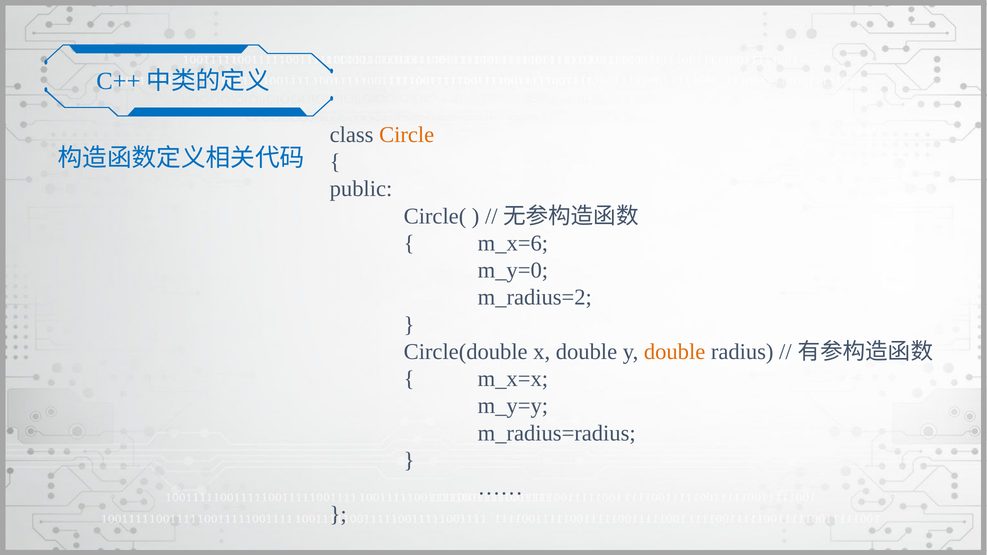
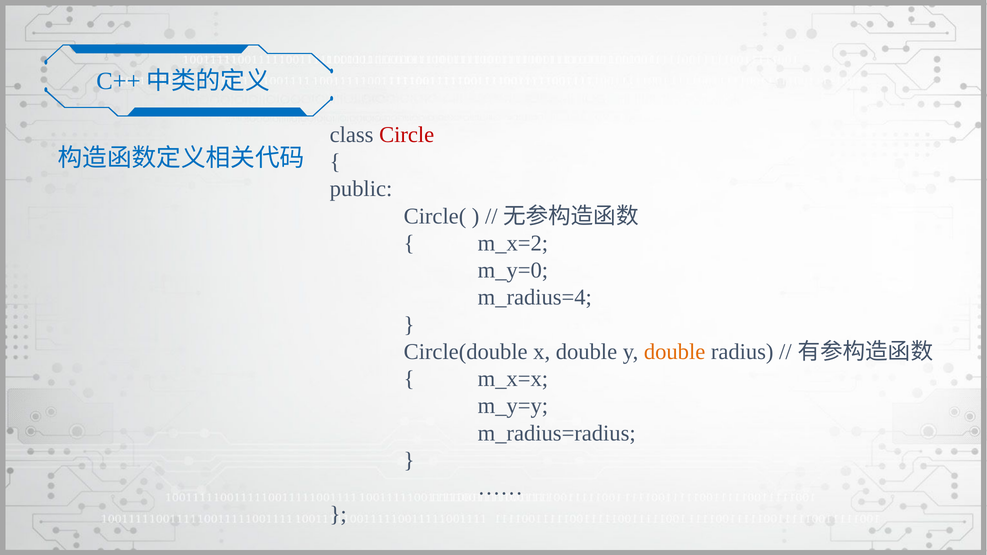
Circle colour: orange -> red (407, 135)
m_x=6: m_x=6 -> m_x=2 (513, 243)
m_radius=2: m_radius=2 -> m_radius=4 (535, 298)
